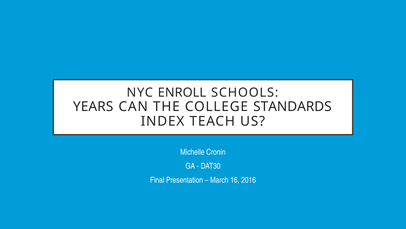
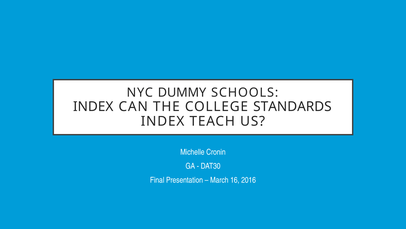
ENROLL: ENROLL -> DUMMY (182, 92)
YEARS: YEARS -> INDEX (93, 106)
